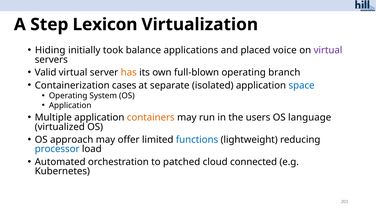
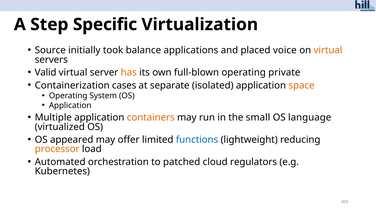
Lexicon: Lexicon -> Specific (105, 25)
Hiding: Hiding -> Source (50, 50)
virtual colour: purple -> orange (328, 50)
branch: branch -> private (284, 73)
space colour: blue -> orange (302, 86)
users: users -> small (258, 118)
approach: approach -> appeared (72, 140)
processor colour: blue -> orange (57, 149)
connected: connected -> regulators (254, 162)
